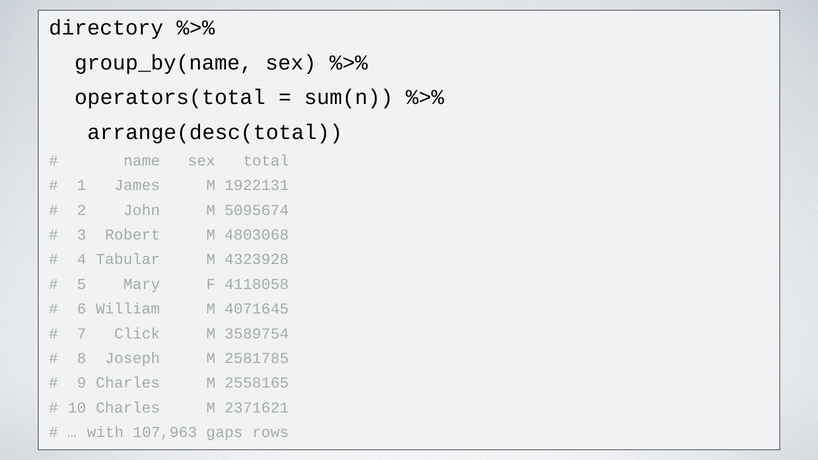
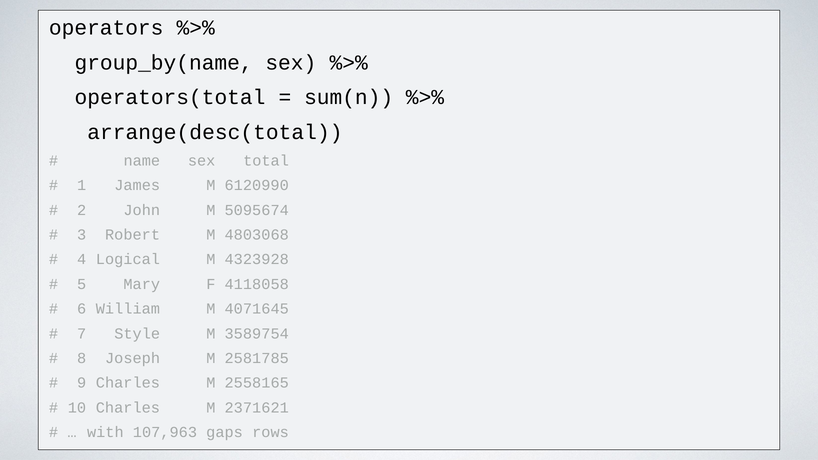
directory: directory -> operators (106, 28)
1922131: 1922131 -> 6120990 (257, 185)
Tabular: Tabular -> Logical (128, 260)
Click: Click -> Style (137, 334)
